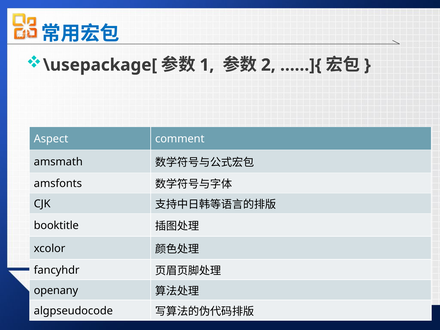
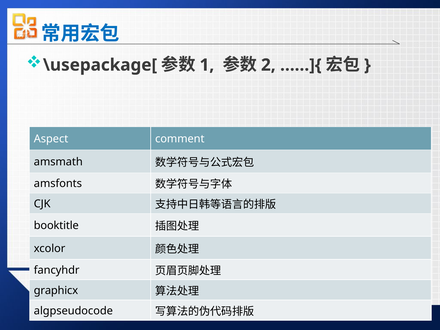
openany: openany -> graphicx (56, 290)
